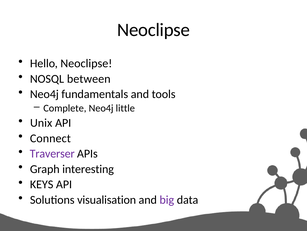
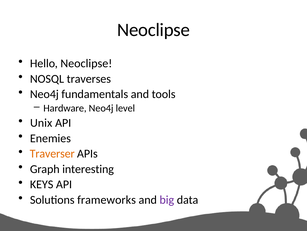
between: between -> traverses (89, 79)
Complete: Complete -> Hardware (65, 108)
little: little -> level (125, 108)
Connect: Connect -> Enemies (50, 138)
Traverser colour: purple -> orange (52, 153)
visualisation: visualisation -> frameworks (107, 199)
